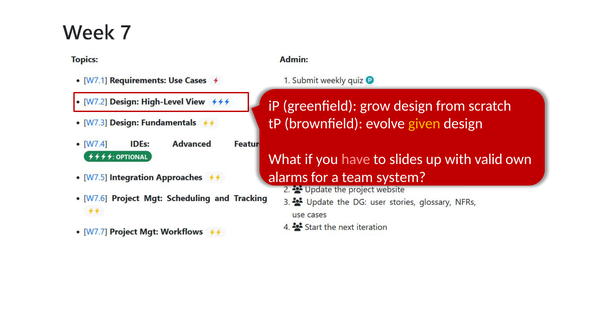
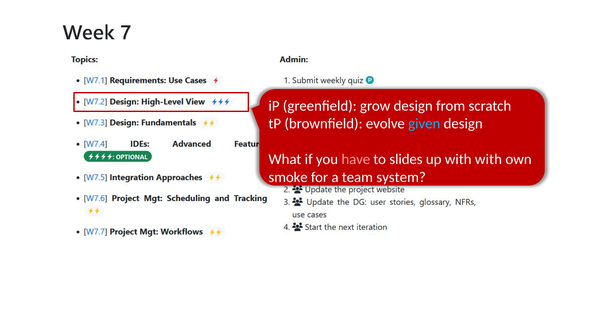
given colour: yellow -> light blue (424, 124)
with valid: valid -> with (488, 159)
alarms: alarms -> smoke (288, 177)
